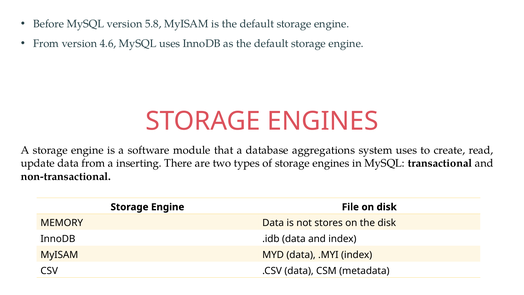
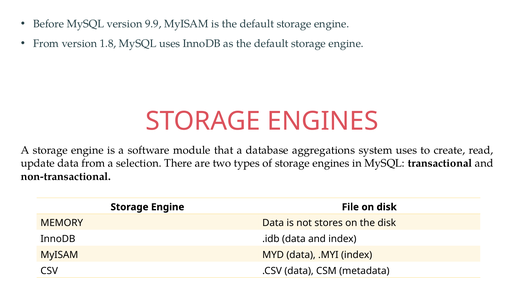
5.8: 5.8 -> 9.9 (153, 24)
4.6: 4.6 -> 1.8 (108, 44)
inserting: inserting -> selection (139, 163)
